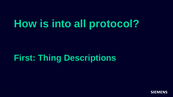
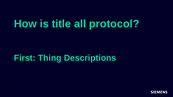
into: into -> title (61, 24)
